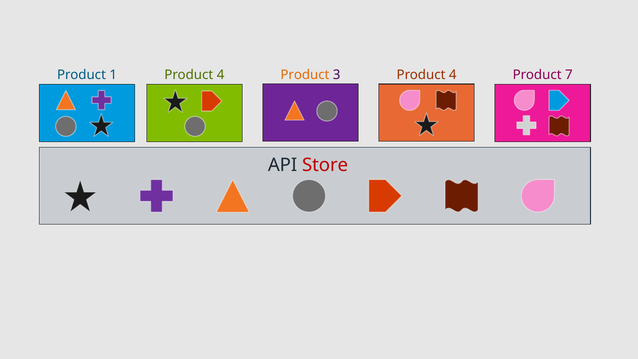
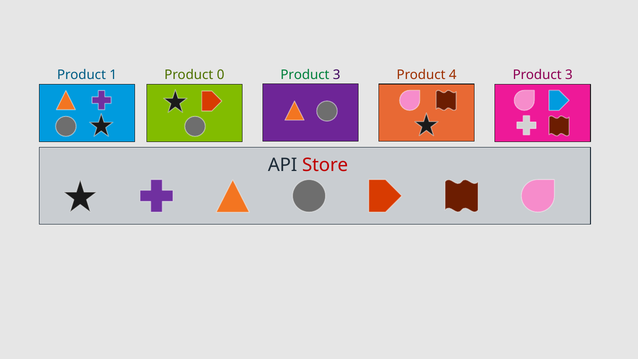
4: 4 -> 0 (221, 75)
Product colour: orange -> green (305, 75)
3 Product 7: 7 -> 3 (569, 75)
